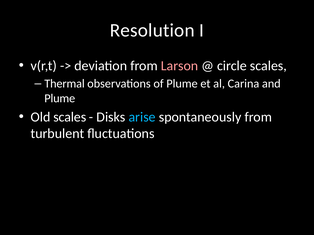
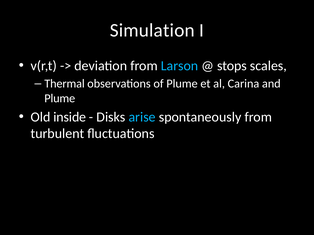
Resolution: Resolution -> Simulation (152, 30)
Larson colour: pink -> light blue (180, 66)
circle: circle -> stops (232, 66)
Old scales: scales -> inside (70, 117)
